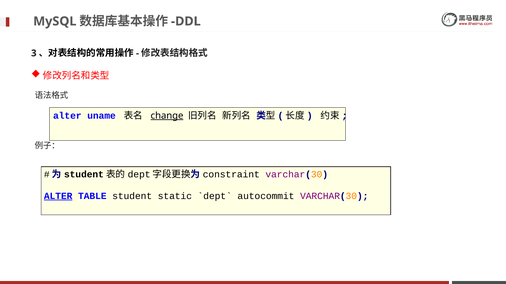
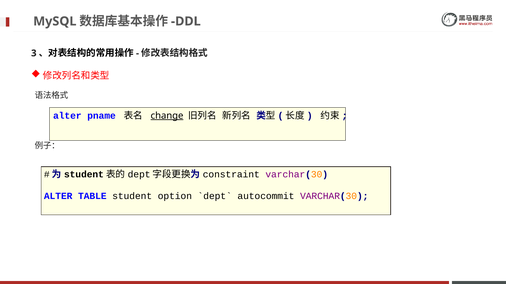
uname: uname -> pname (102, 116)
ALTER underline: present -> none (58, 196)
static: static -> option (175, 196)
